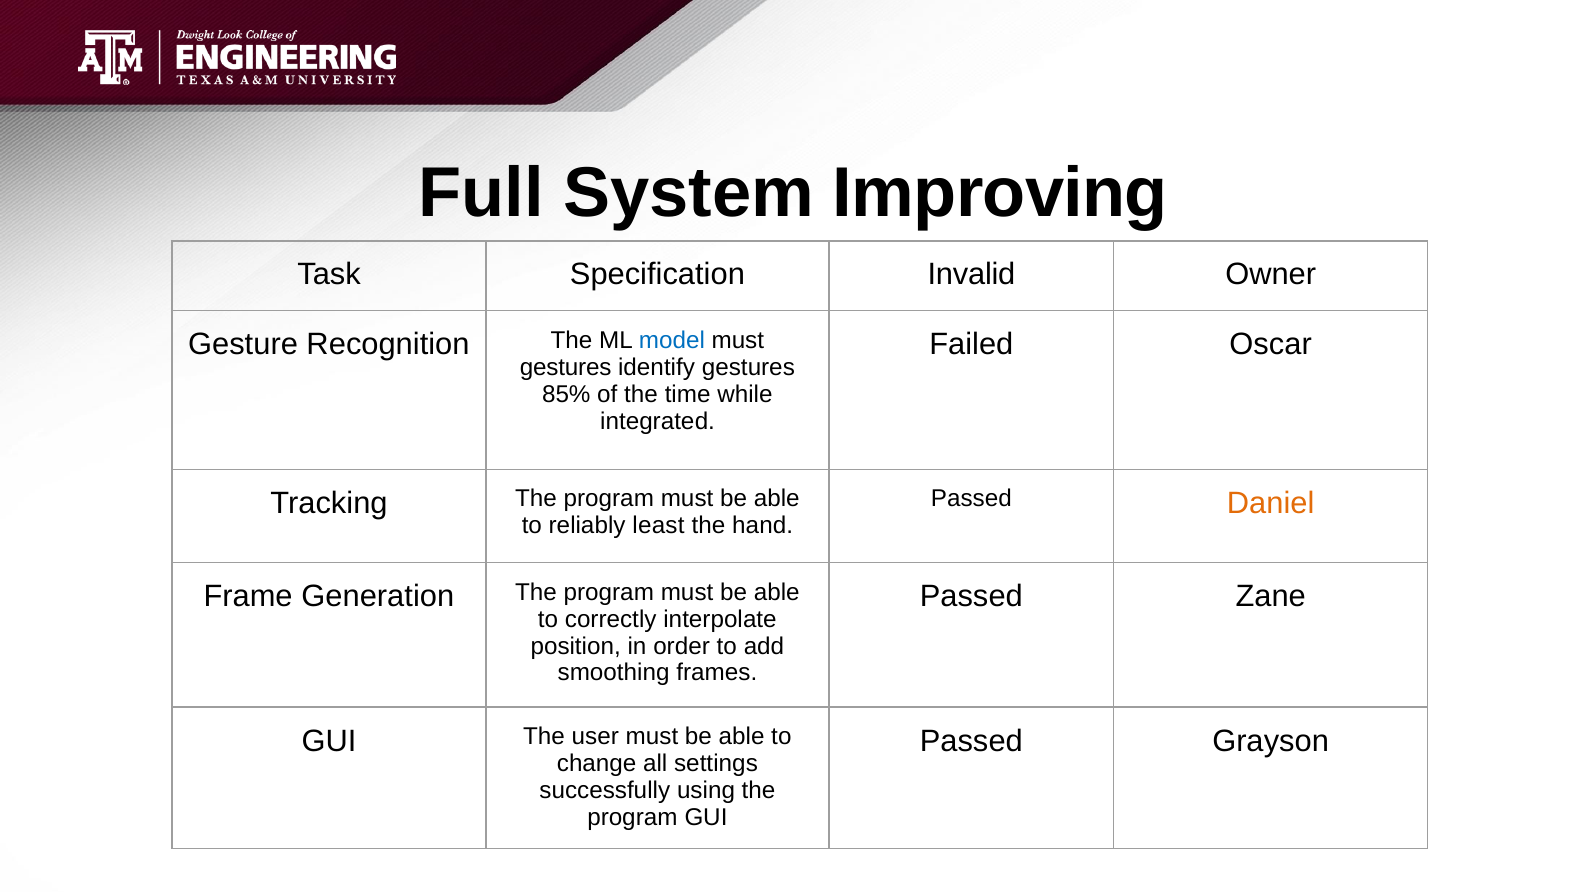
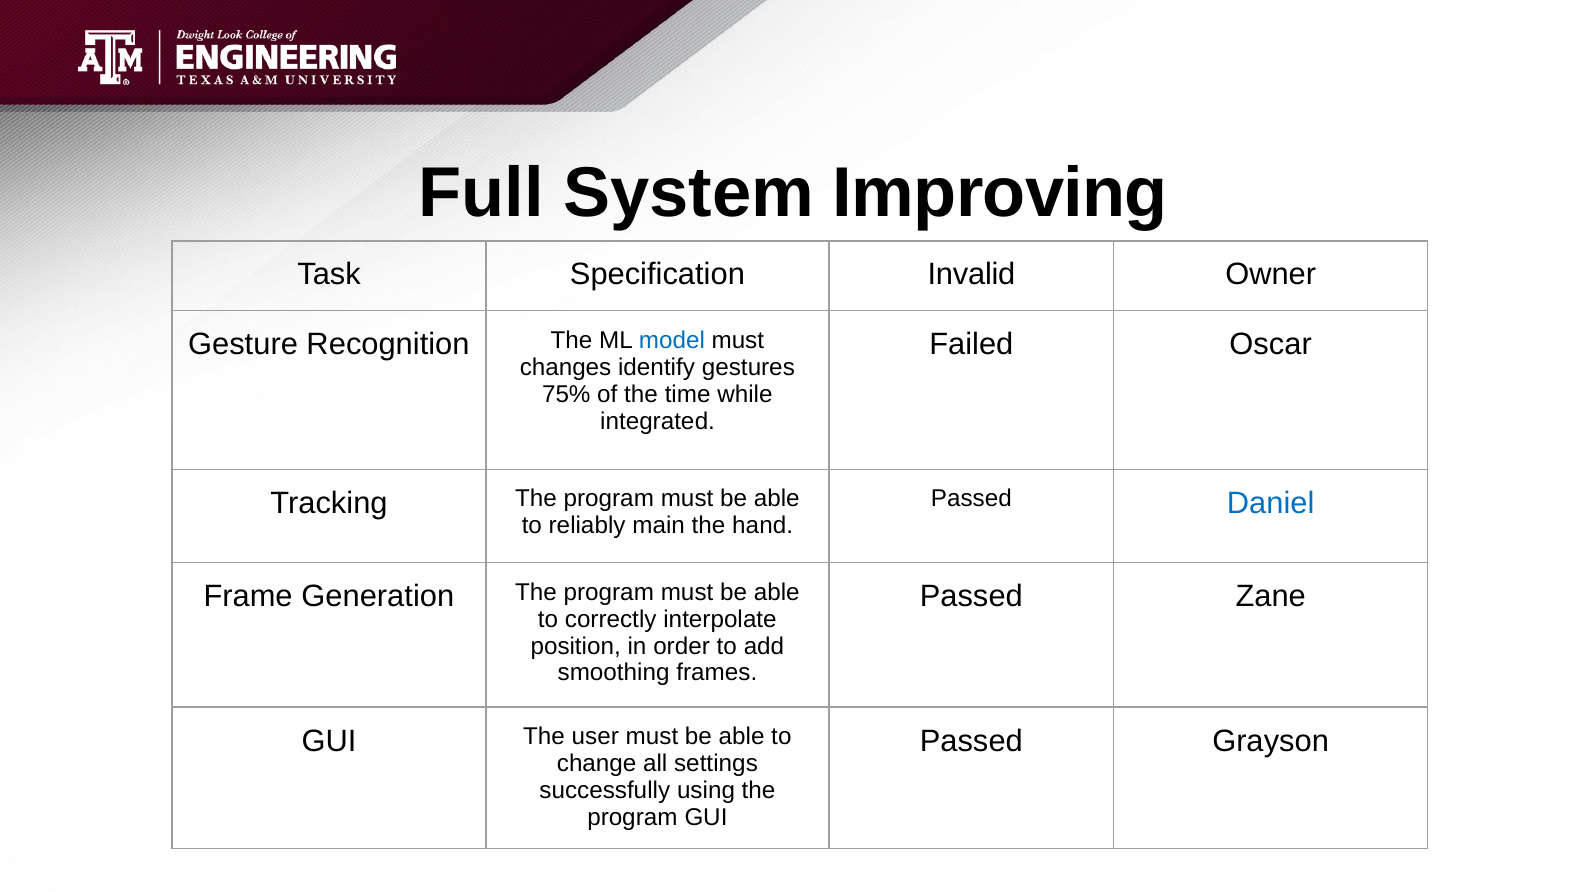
gestures: gestures -> changes (566, 367)
85%: 85% -> 75% (566, 394)
Daniel colour: orange -> blue (1271, 503)
least: least -> main (659, 526)
